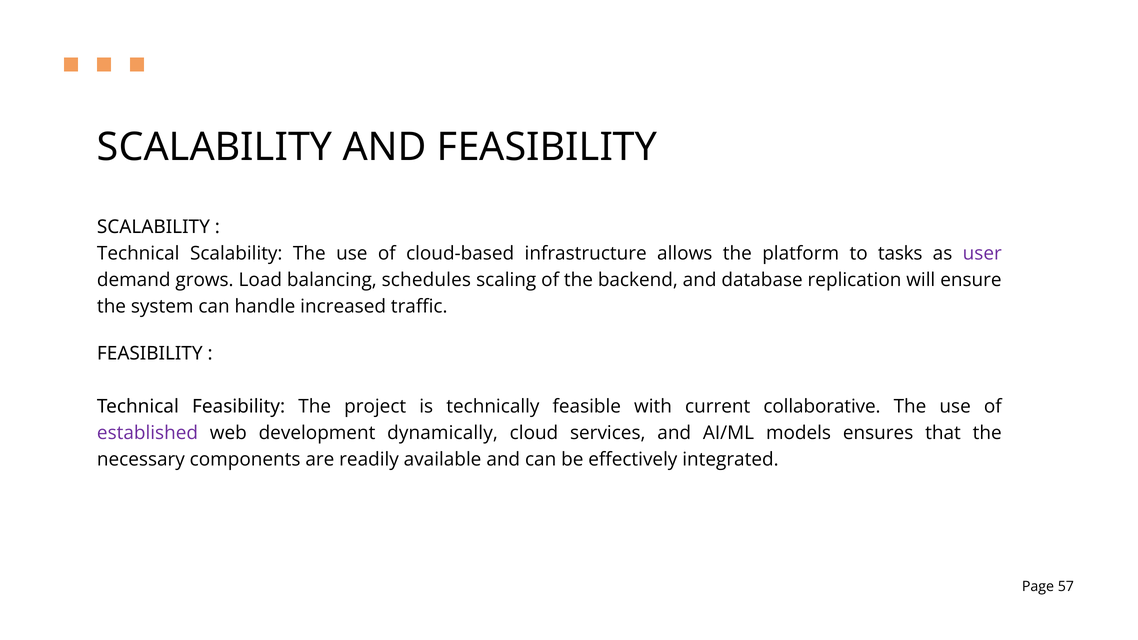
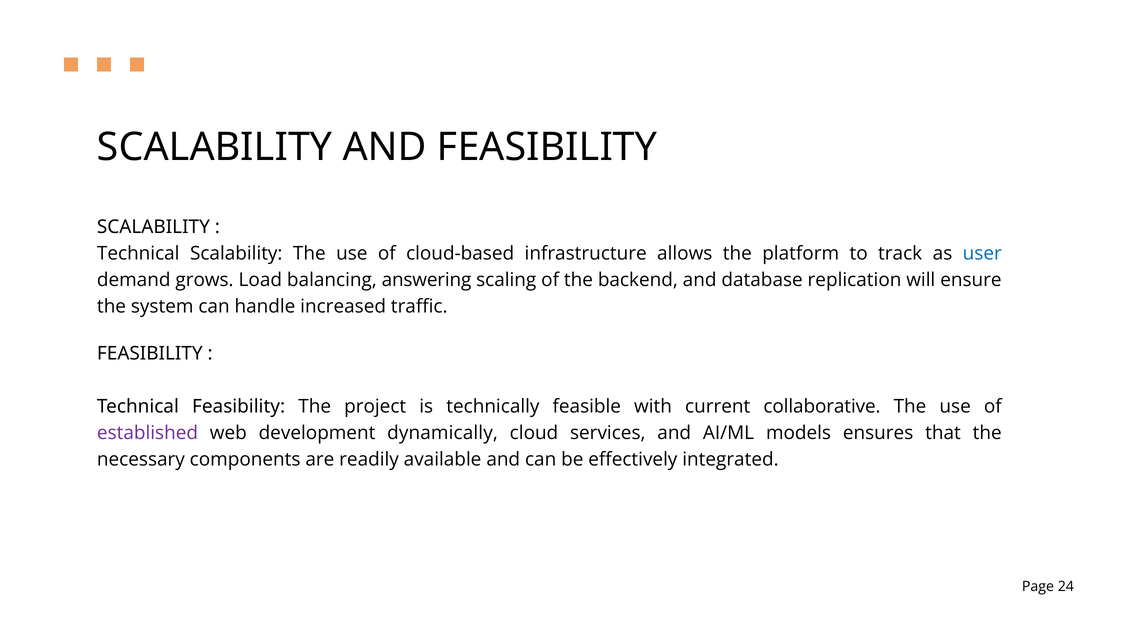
tasks: tasks -> track (900, 253)
user colour: purple -> blue (982, 253)
schedules: schedules -> answering (426, 280)
57: 57 -> 24 (1066, 587)
